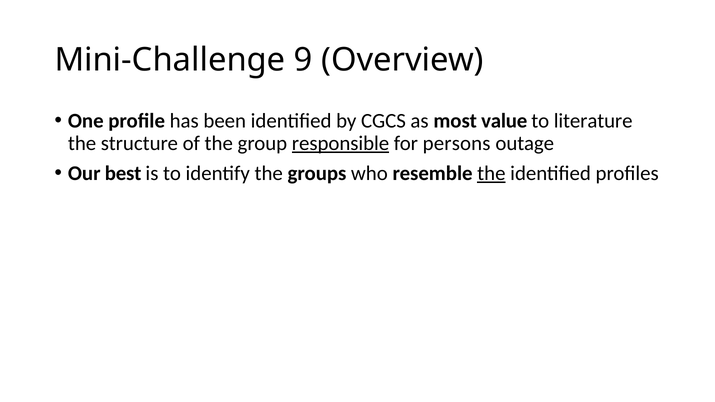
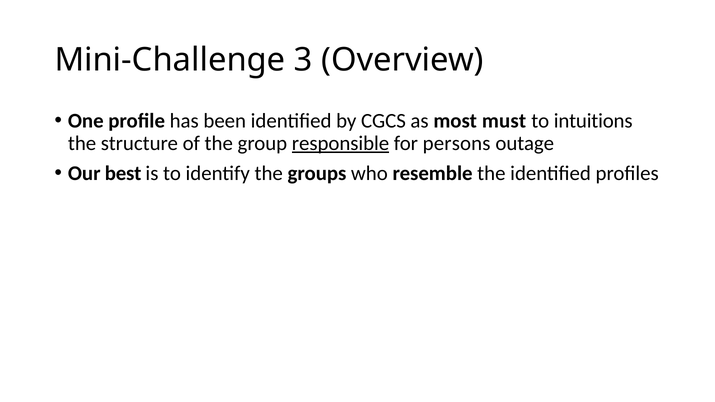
9: 9 -> 3 (303, 60)
value: value -> must (504, 121)
literature: literature -> intuitions (593, 121)
the underline: present -> none (491, 173)
